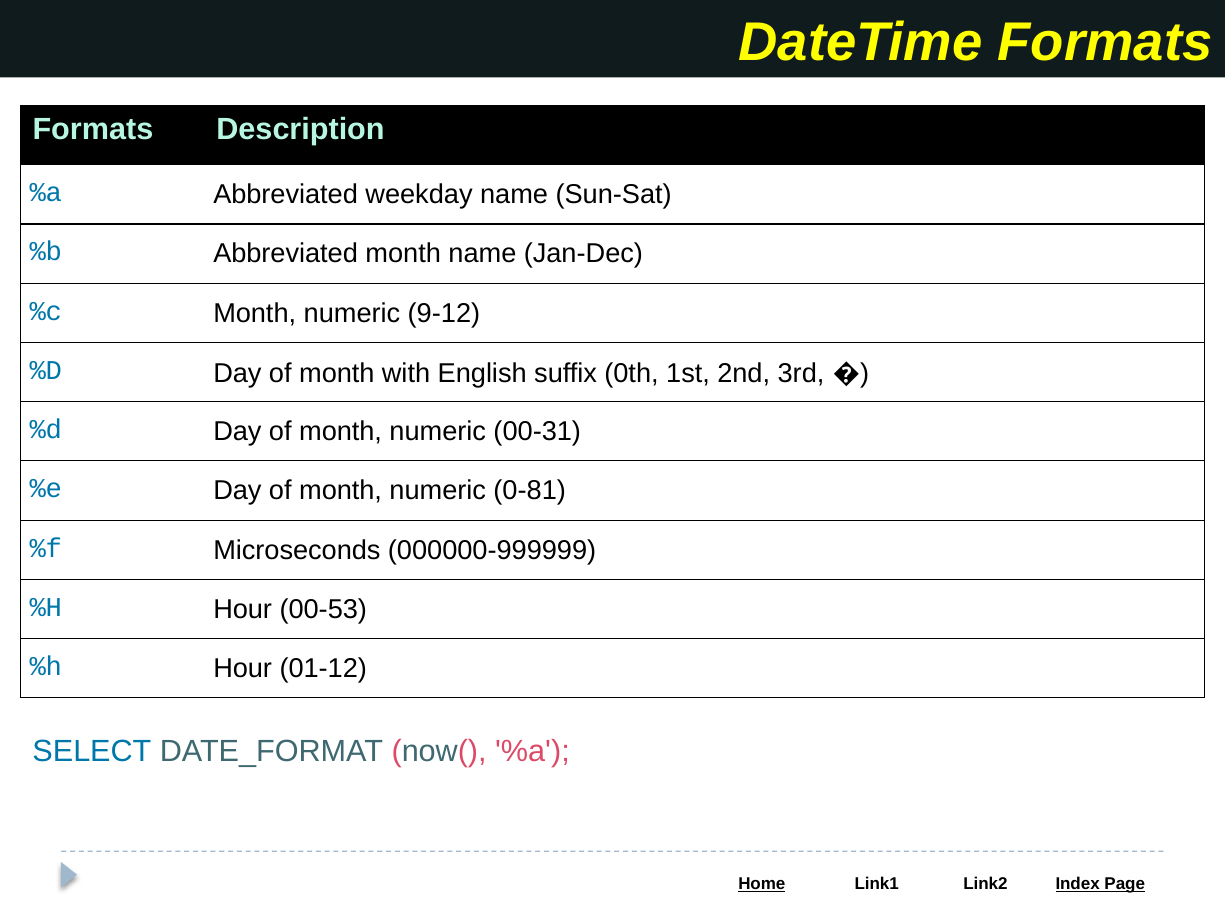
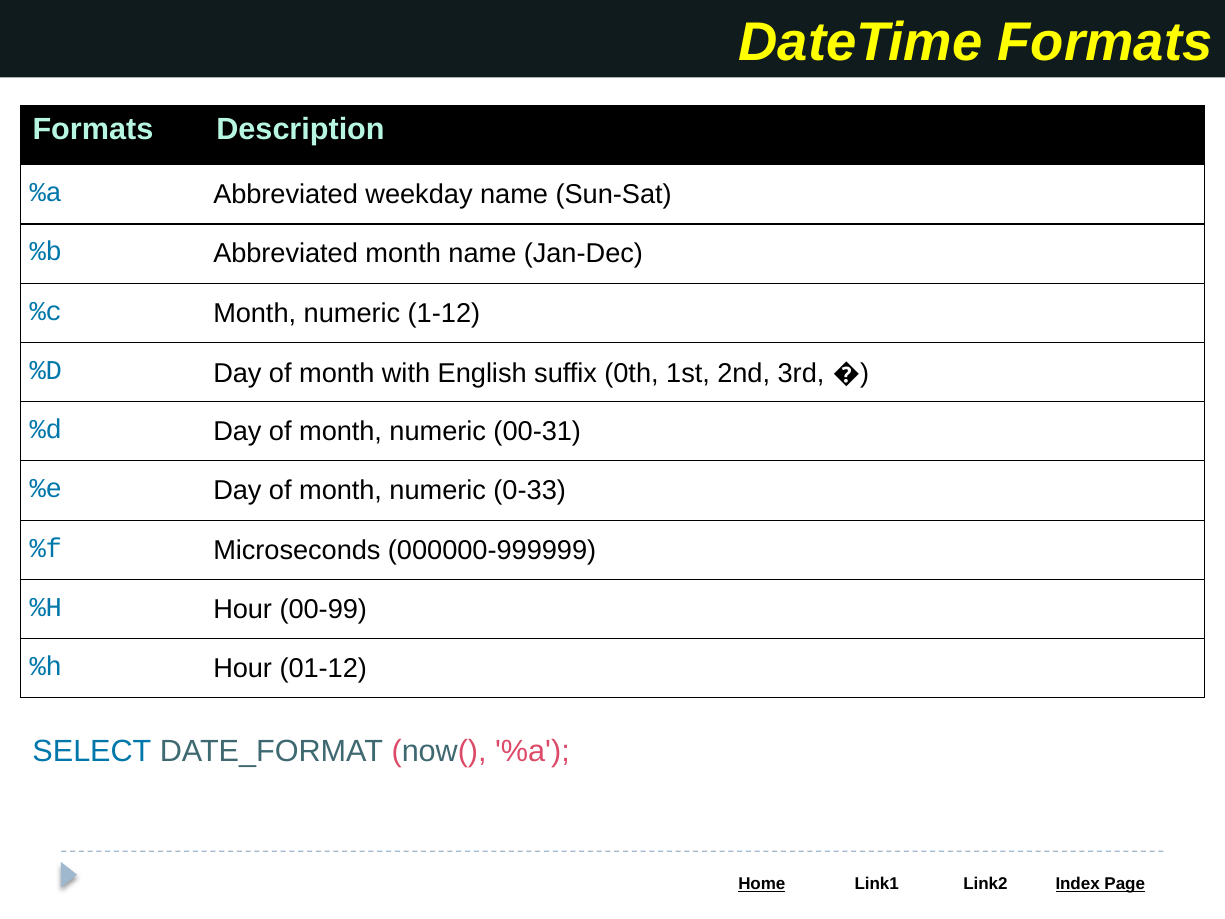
9-12: 9-12 -> 1-12 (444, 313)
0-81: 0-81 -> 0-33 (530, 491)
00-53: 00-53 -> 00-99 (323, 609)
